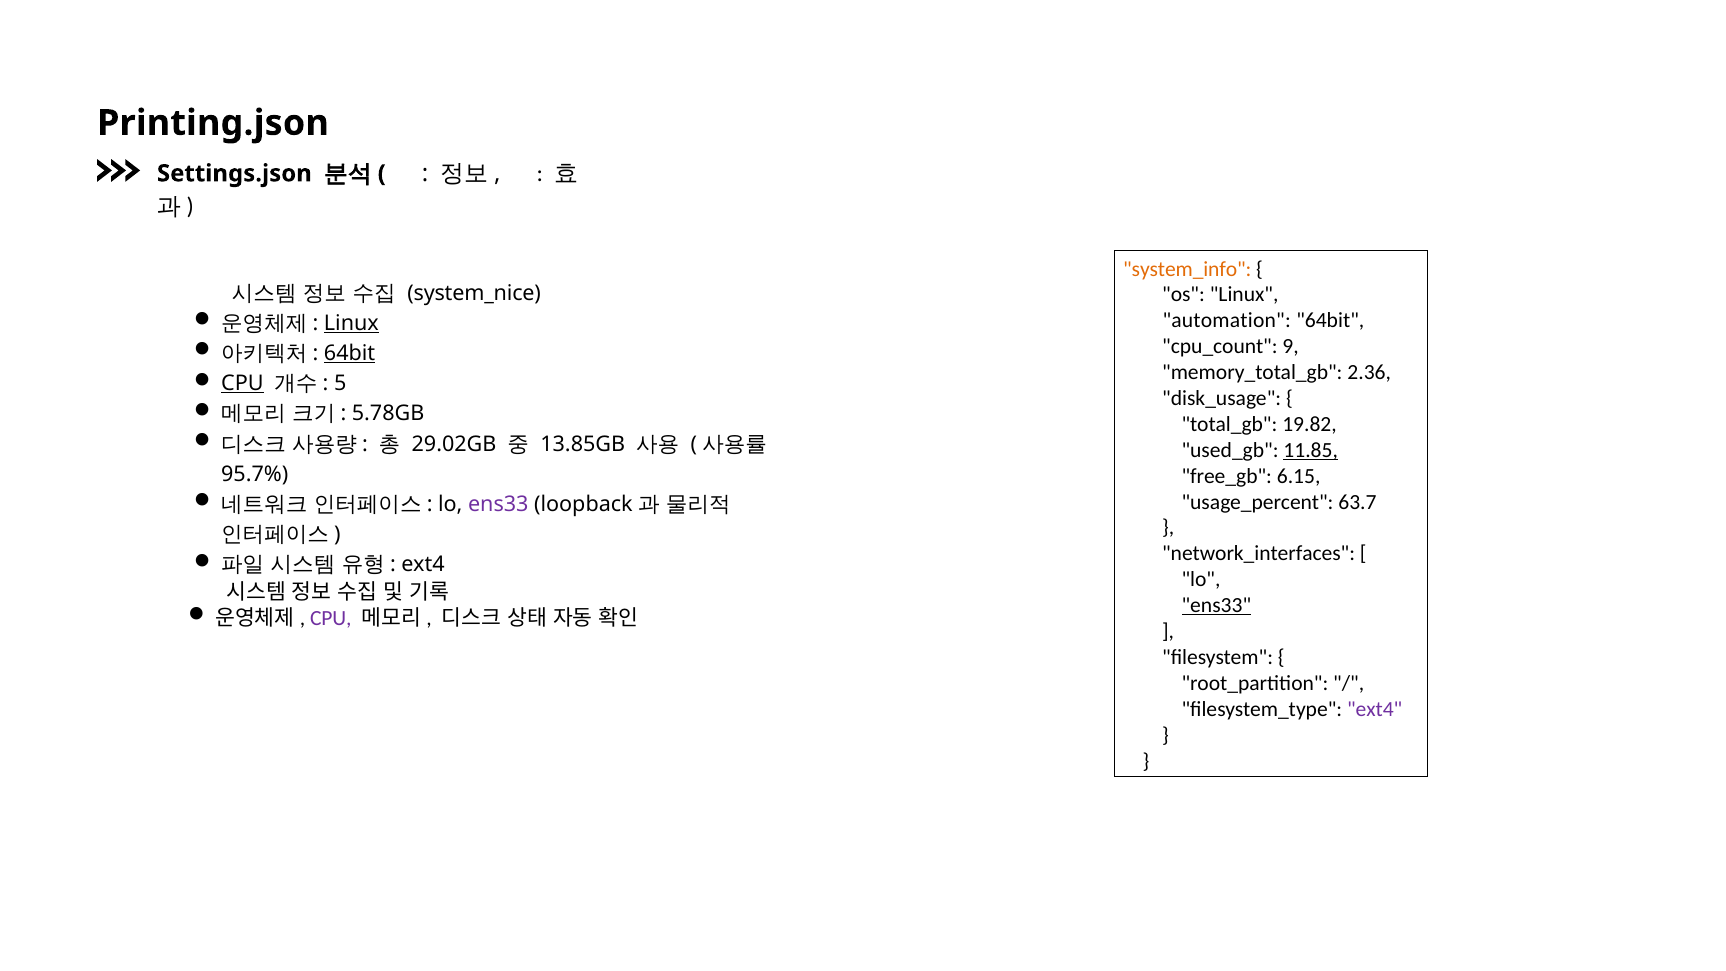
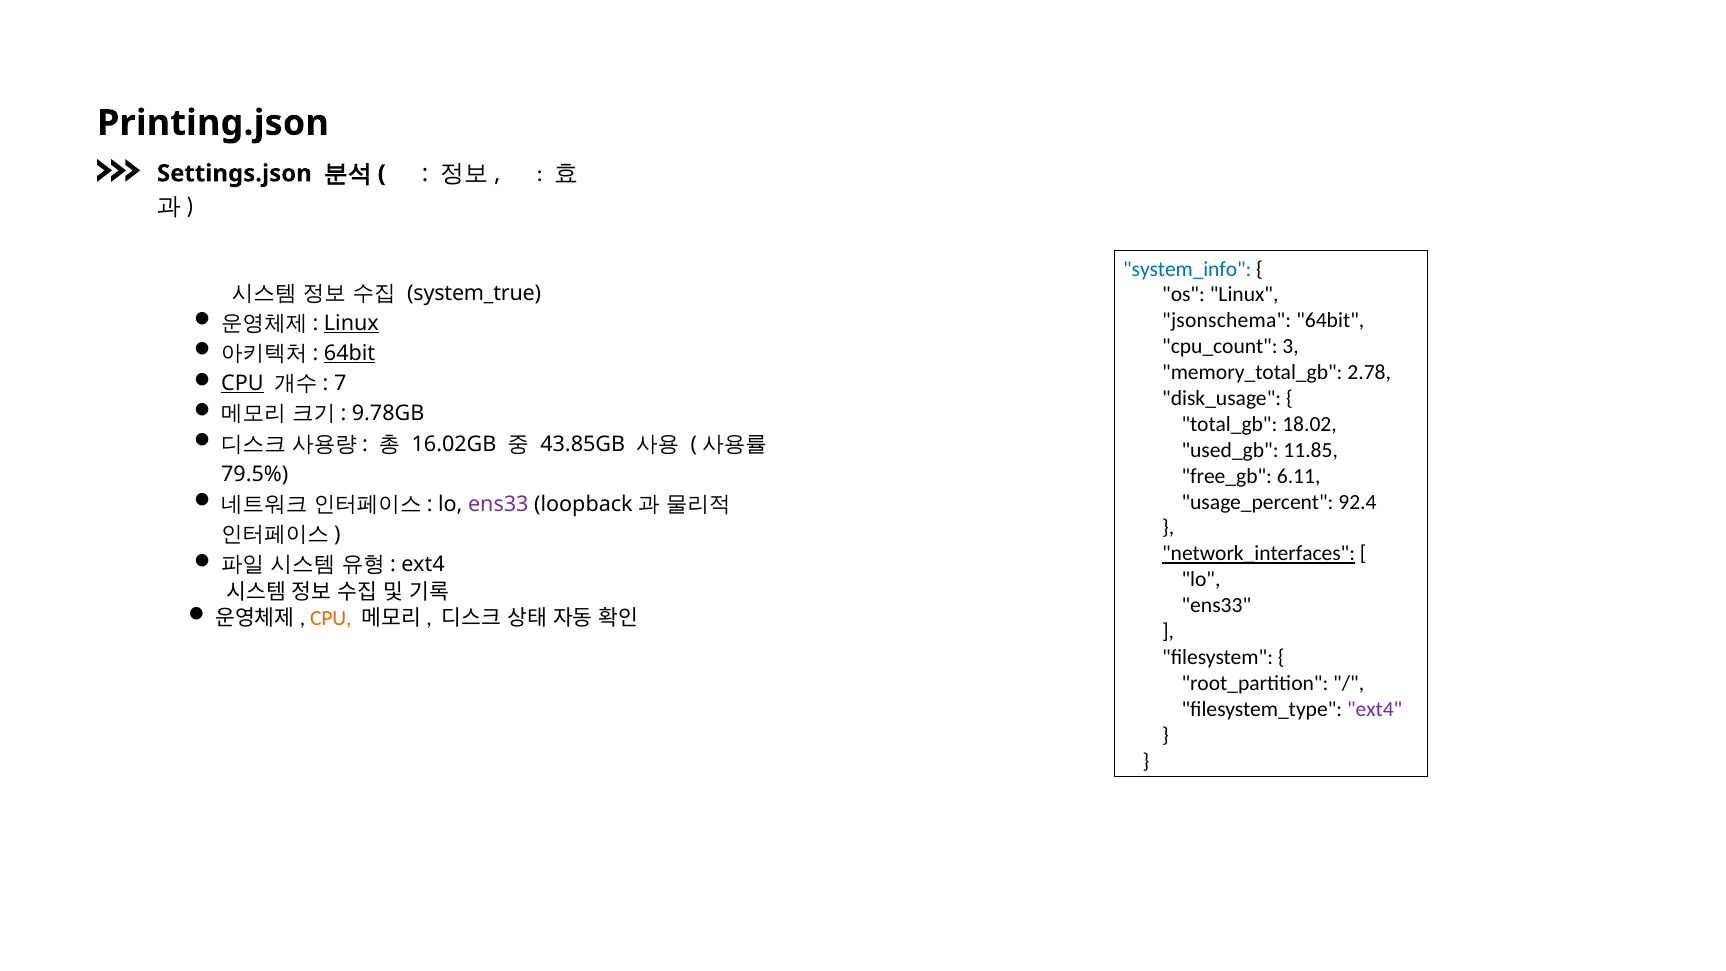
system_info colour: orange -> blue (1187, 269)
system_nice: system_nice -> system_true (474, 293)
automation: automation -> jsonschema (1227, 321)
9: 9 -> 3 (1291, 347)
2.36: 2.36 -> 2.78 (1369, 372)
5: 5 -> 7 (340, 384)
5.78GB: 5.78GB -> 9.78GB (388, 414)
19.82: 19.82 -> 18.02 (1310, 424)
29.02GB: 29.02GB -> 16.02GB (454, 444)
13.85GB: 13.85GB -> 43.85GB (583, 444)
11.85 underline: present -> none (1311, 450)
6.15: 6.15 -> 6.11 (1299, 476)
95.7%: 95.7% -> 79.5% (255, 474)
63.7: 63.7 -> 92.4 (1357, 502)
network_interfaces underline: none -> present (1259, 554)
ens33 underline: present -> none (1216, 605)
CPU colour: purple -> orange (331, 618)
